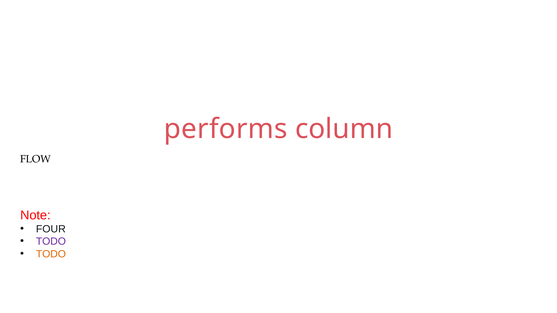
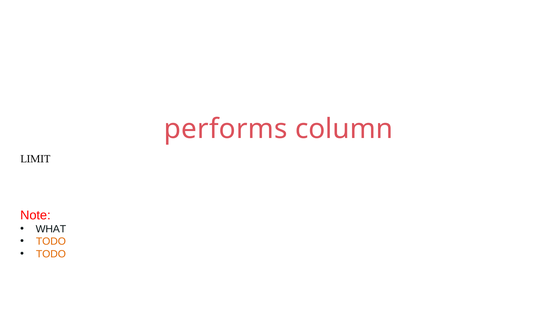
FLOW: FLOW -> LIMIT (36, 159)
FOUR: FOUR -> WHAT (51, 229)
TODO colour: purple -> orange (51, 242)
